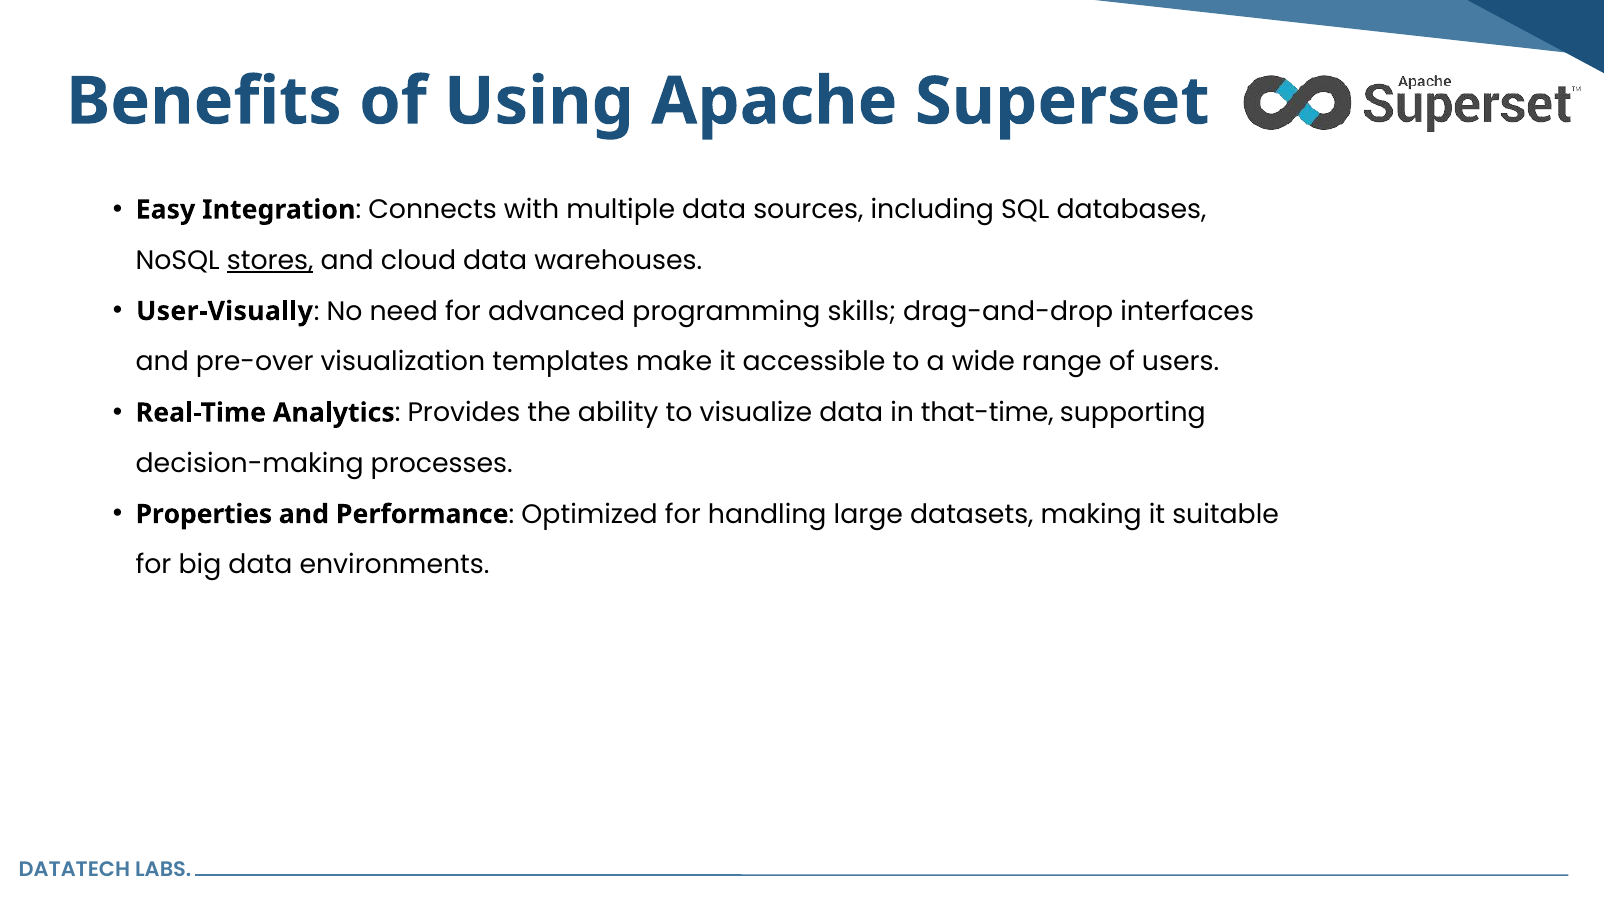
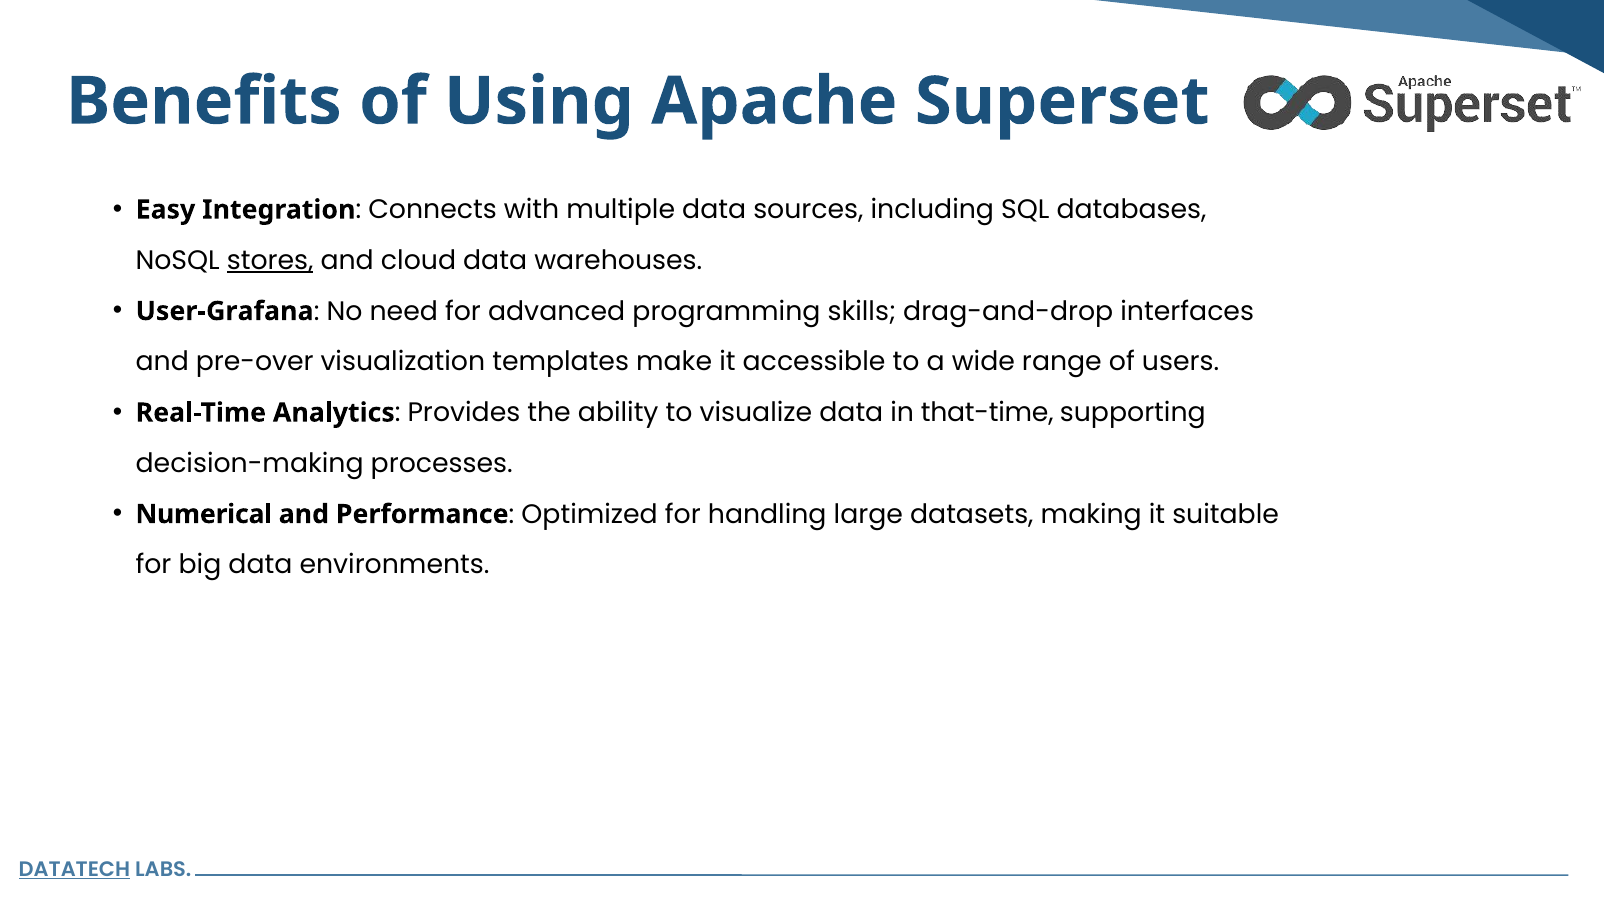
User-Visually: User-Visually -> User-Grafana (225, 311)
Properties: Properties -> Numerical (204, 514)
DATATECH underline: none -> present (74, 869)
